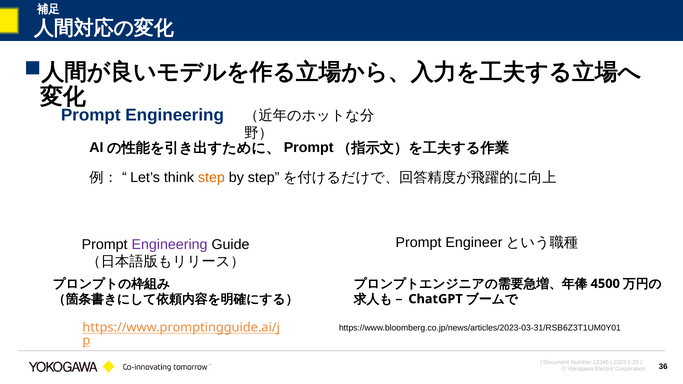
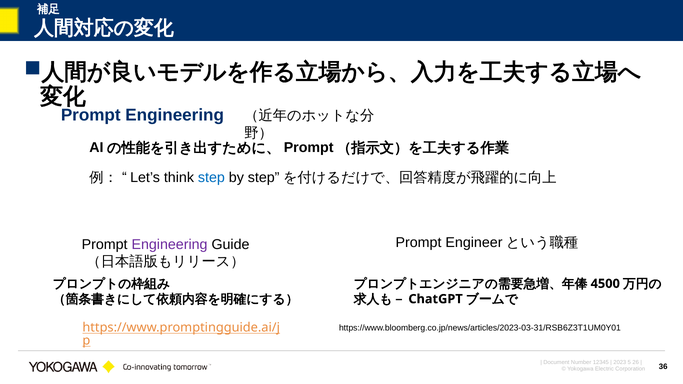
step colour: orange -> blue (211, 178)
